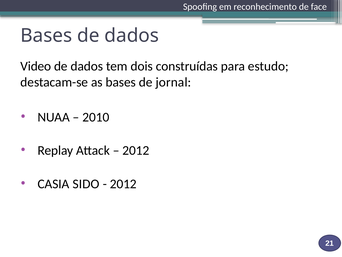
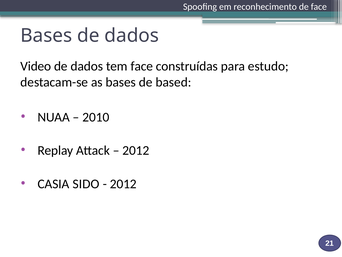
tem dois: dois -> face (142, 66)
jornal: jornal -> based (173, 82)
